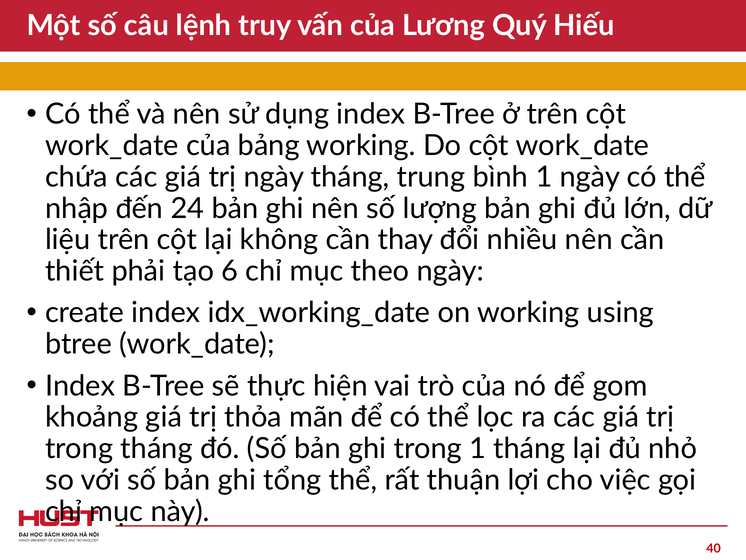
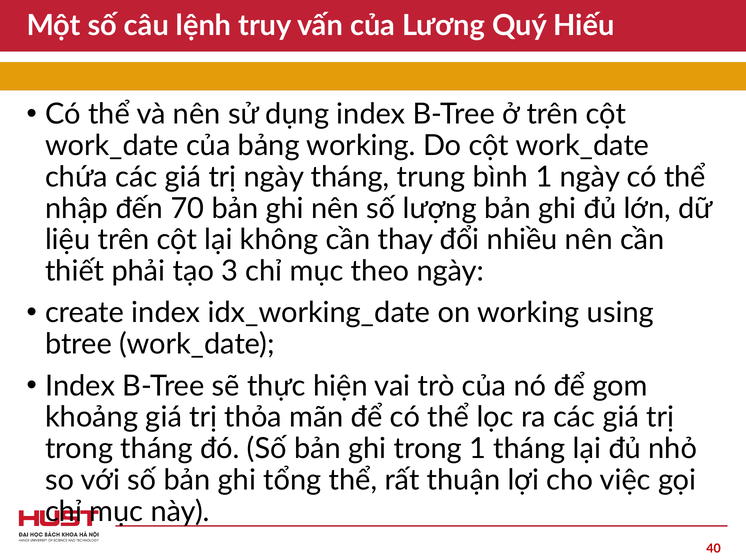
24: 24 -> 70 (187, 208)
6: 6 -> 3 (230, 271)
